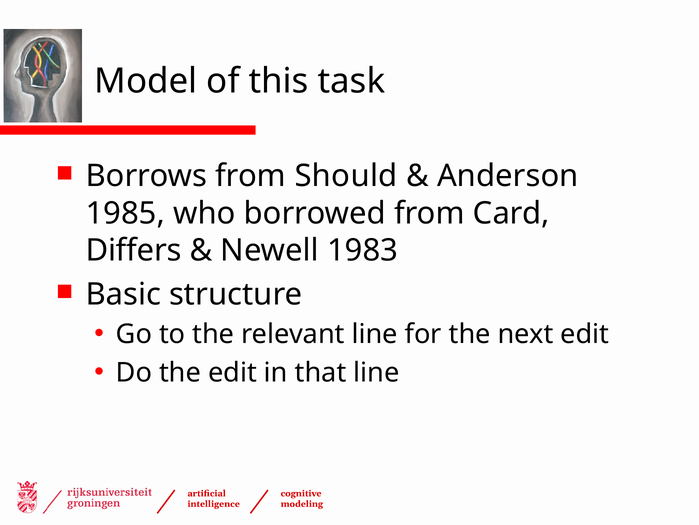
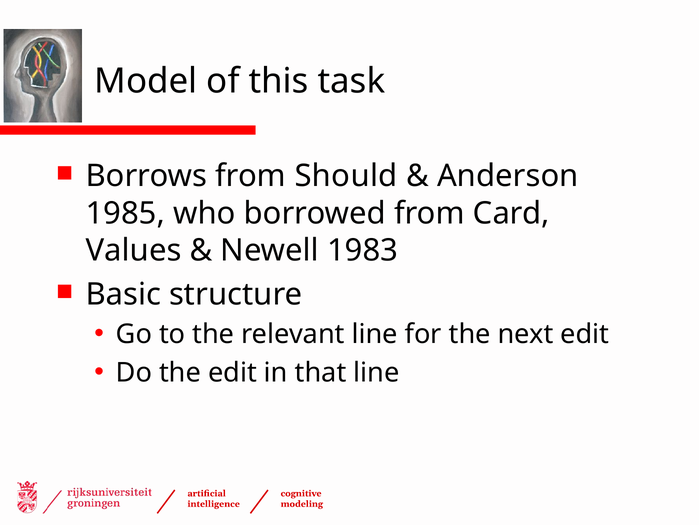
Differs: Differs -> Values (134, 250)
